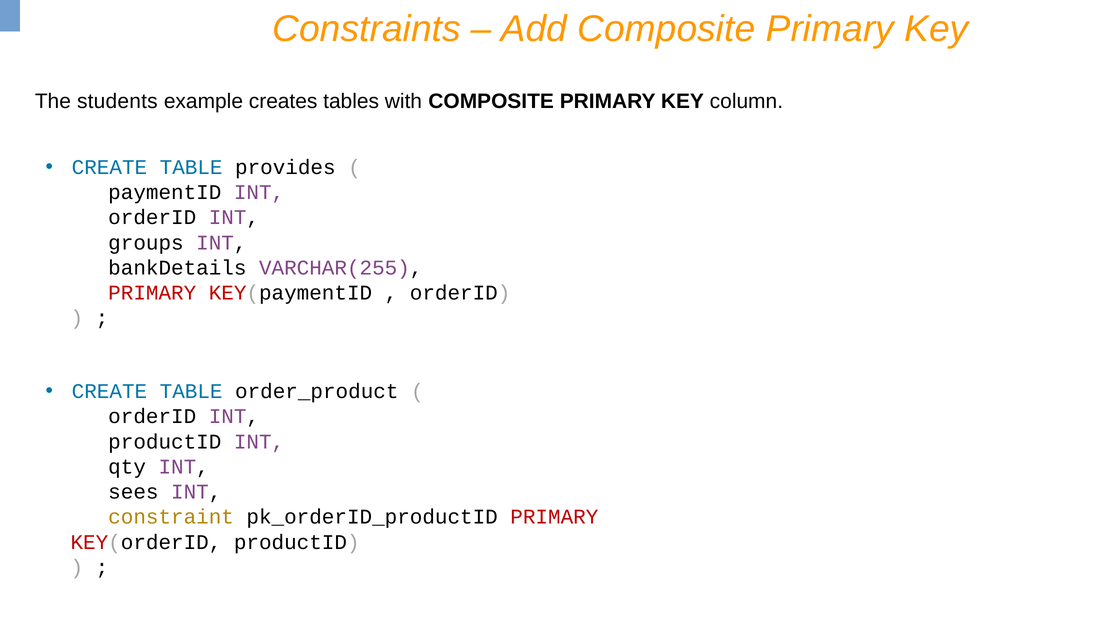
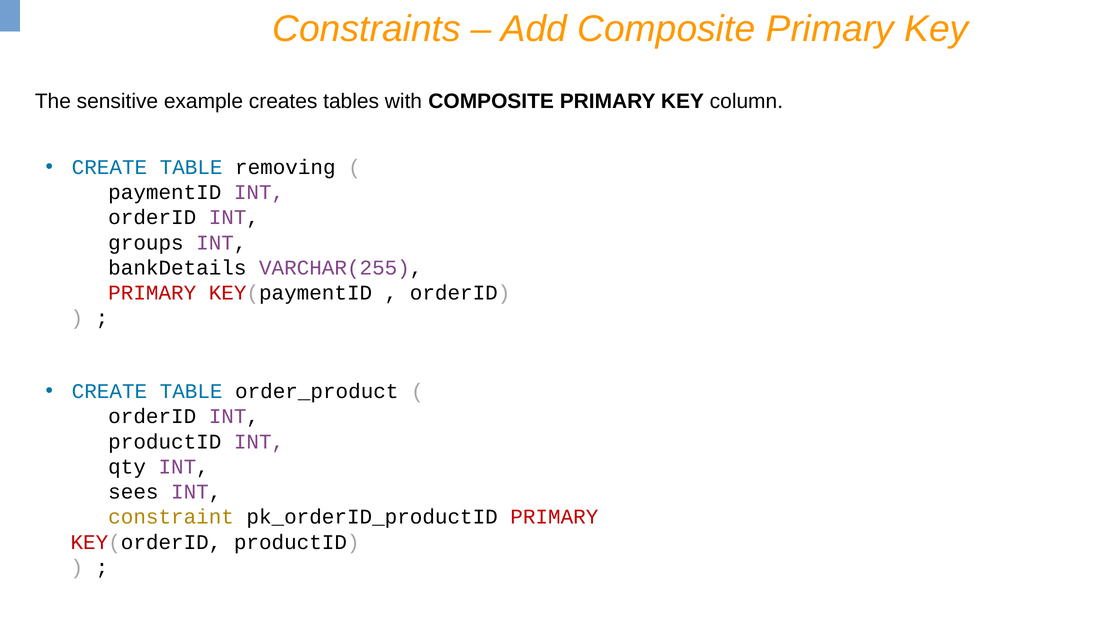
students: students -> sensitive (117, 101)
provides: provides -> removing (285, 167)
